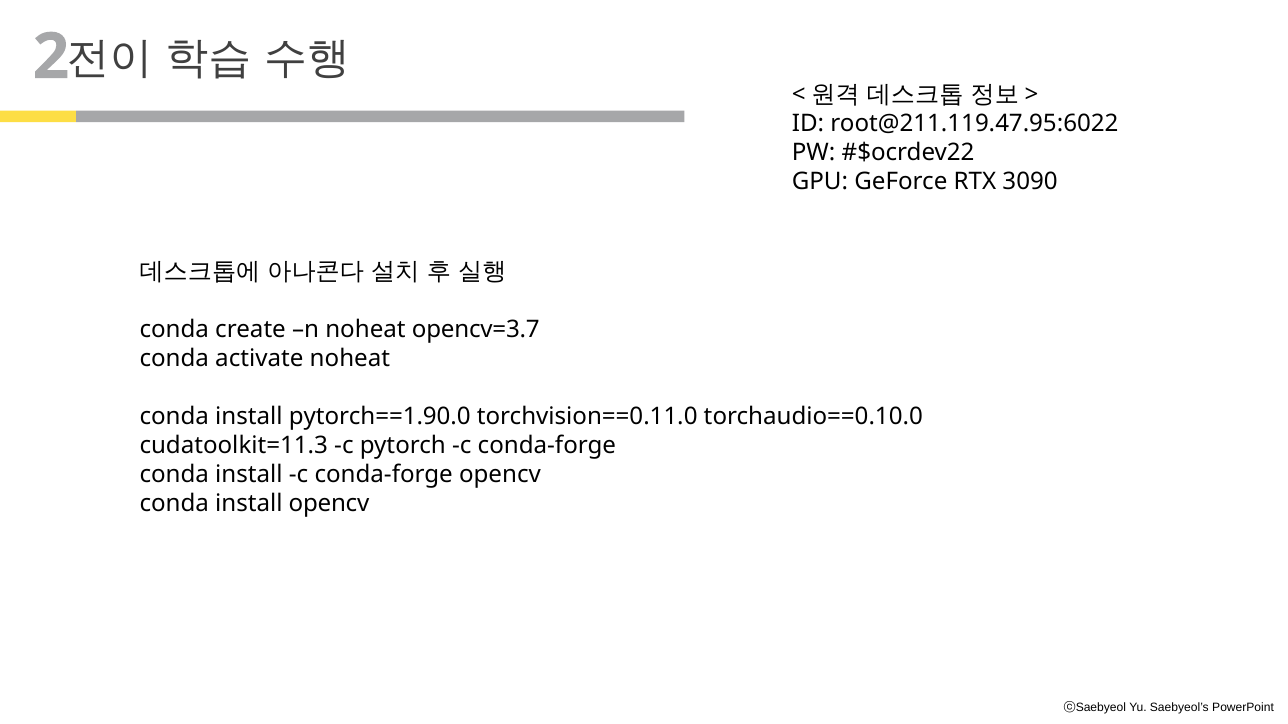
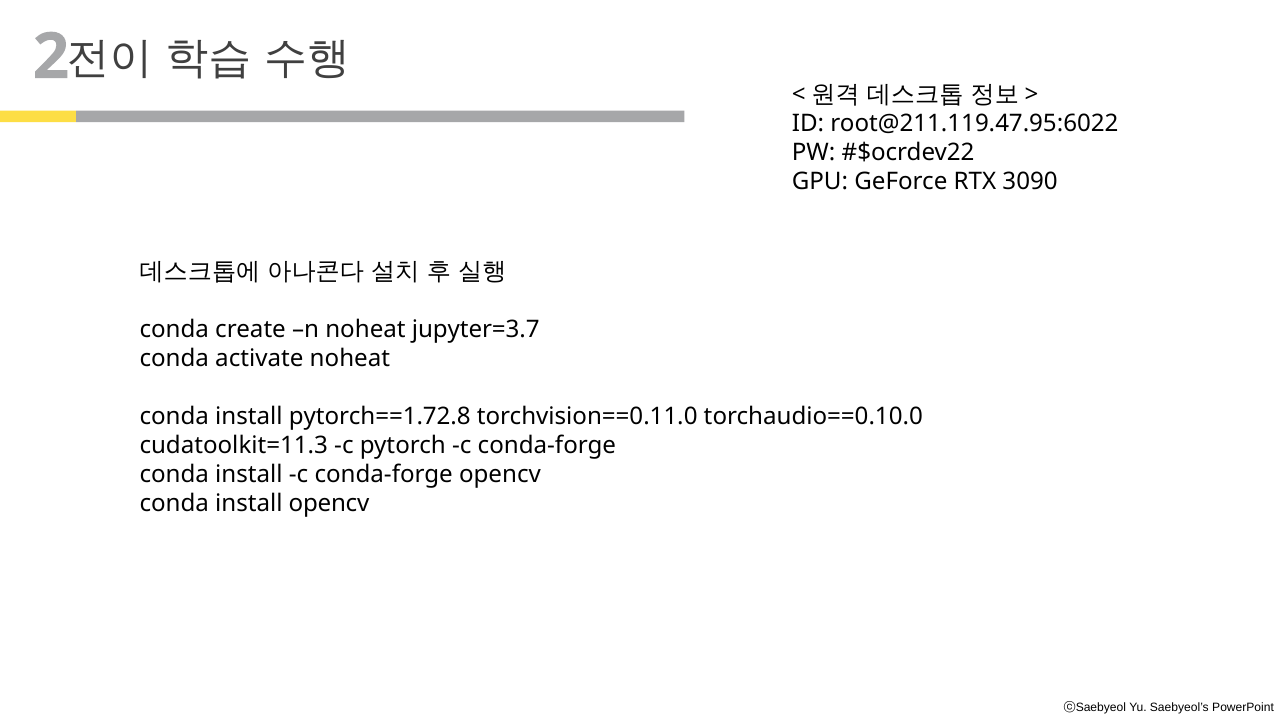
opencv=3.7: opencv=3.7 -> jupyter=3.7 (476, 330)
pytorch==1.90.0: pytorch==1.90.0 -> pytorch==1.72.8 (380, 417)
